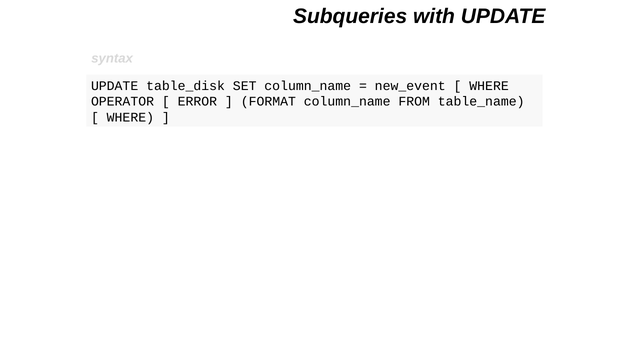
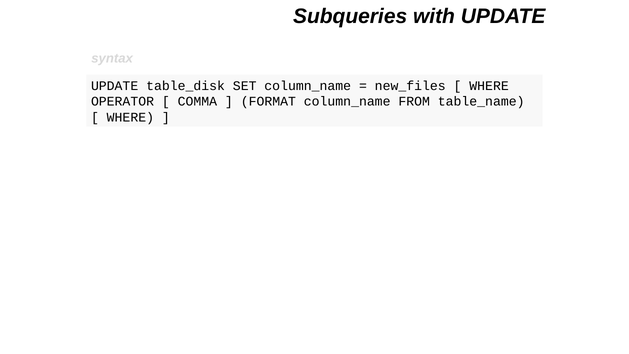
new_event: new_event -> new_files (410, 86)
ERROR: ERROR -> COMMA (197, 101)
